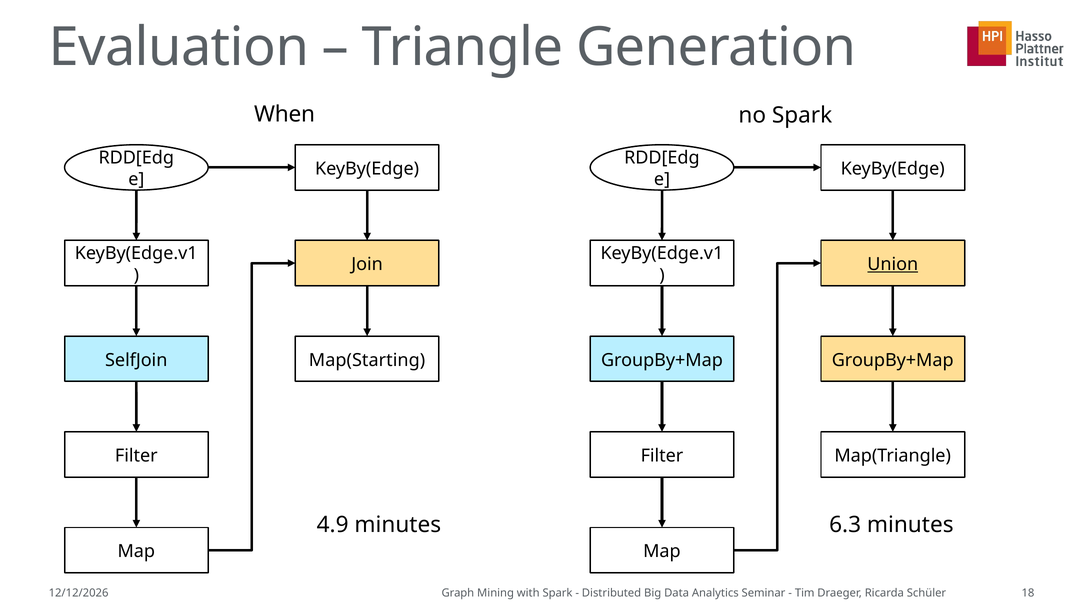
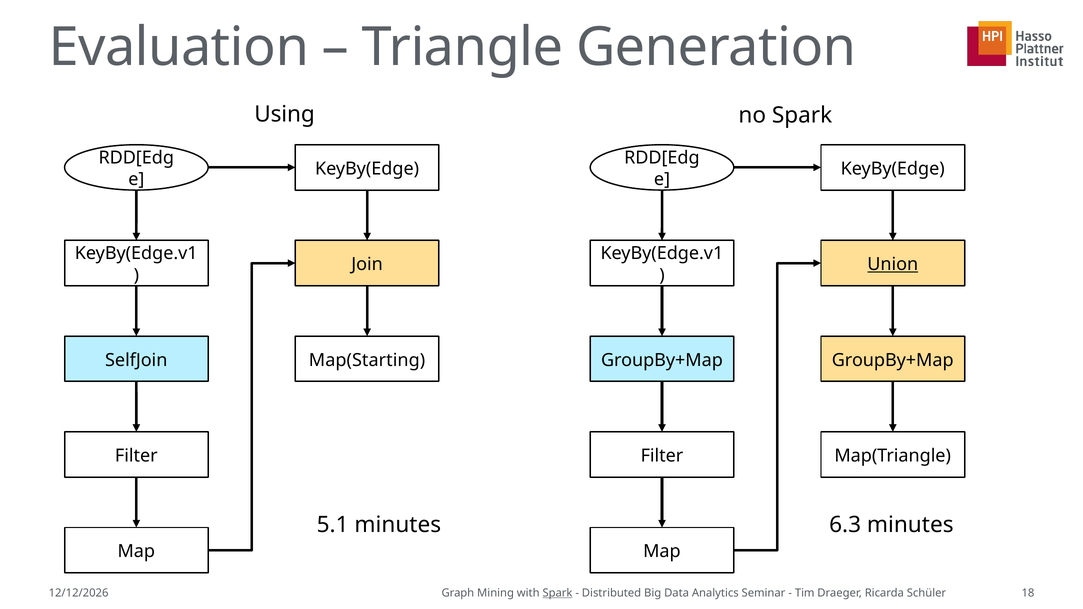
When: When -> Using (285, 114)
4.9: 4.9 -> 5.1 (333, 525)
Spark underline: none -> present (558, 593)
